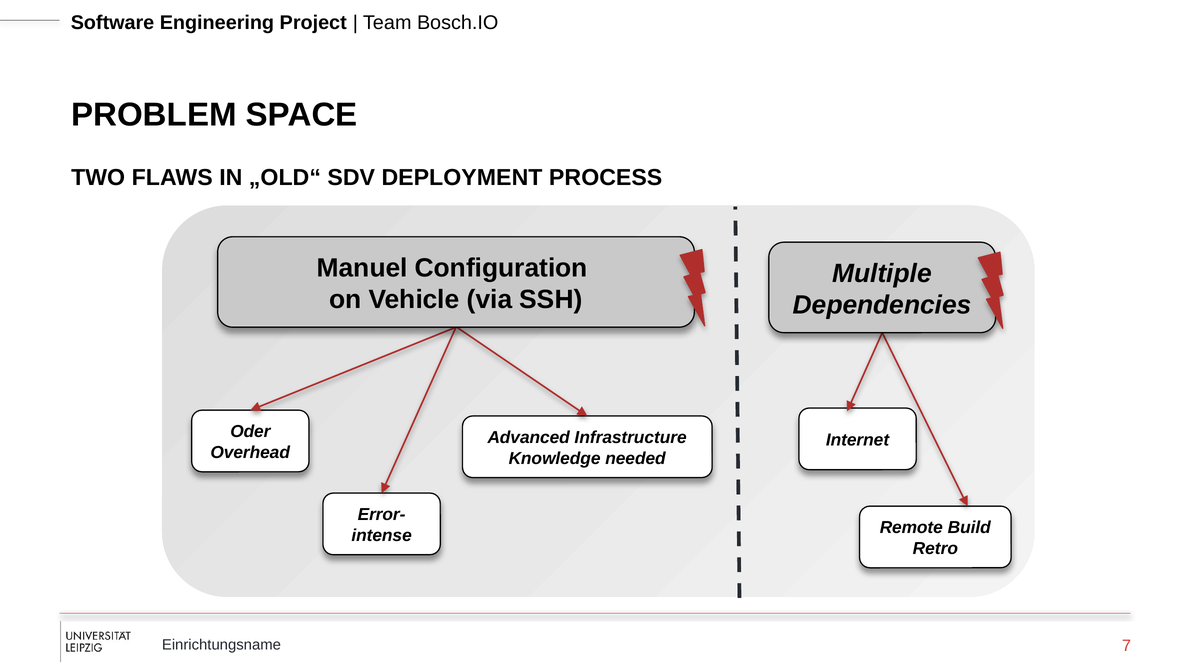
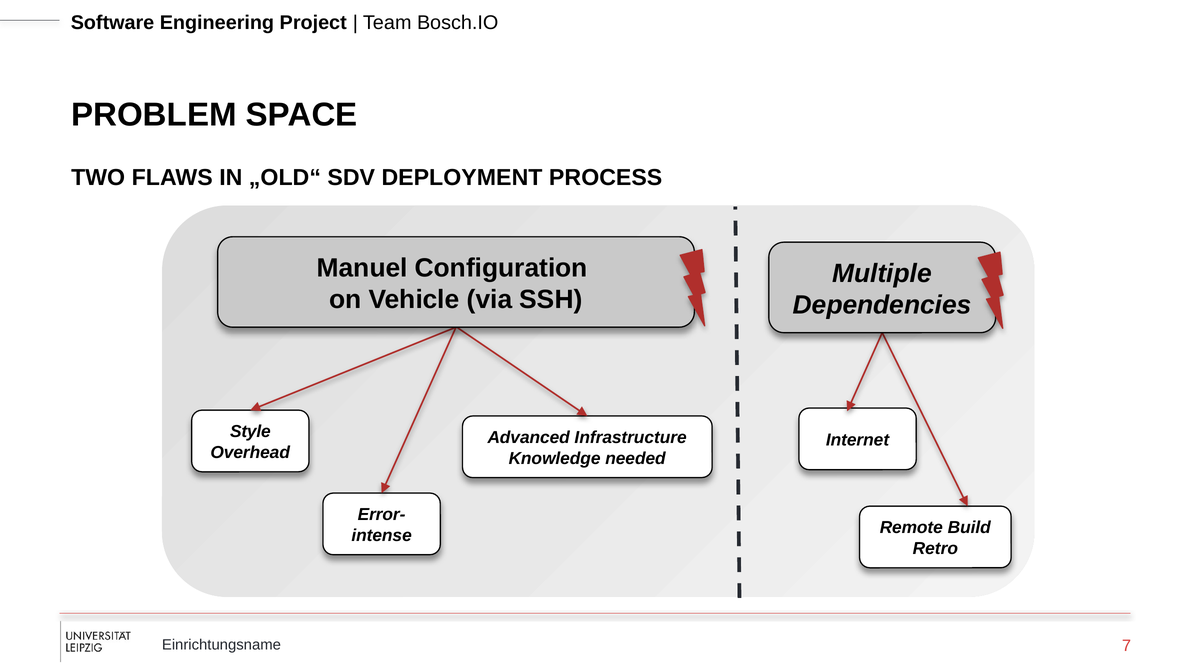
Oder: Oder -> Style (250, 432)
